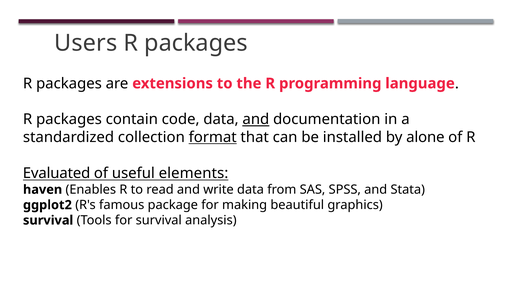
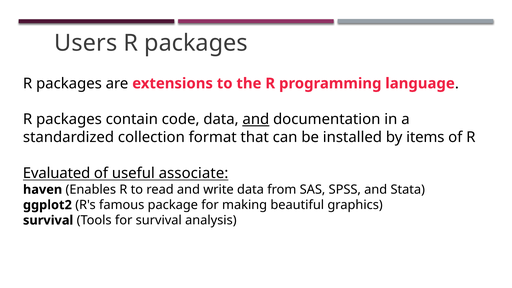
format underline: present -> none (213, 137)
alone: alone -> items (425, 137)
elements: elements -> associate (194, 173)
